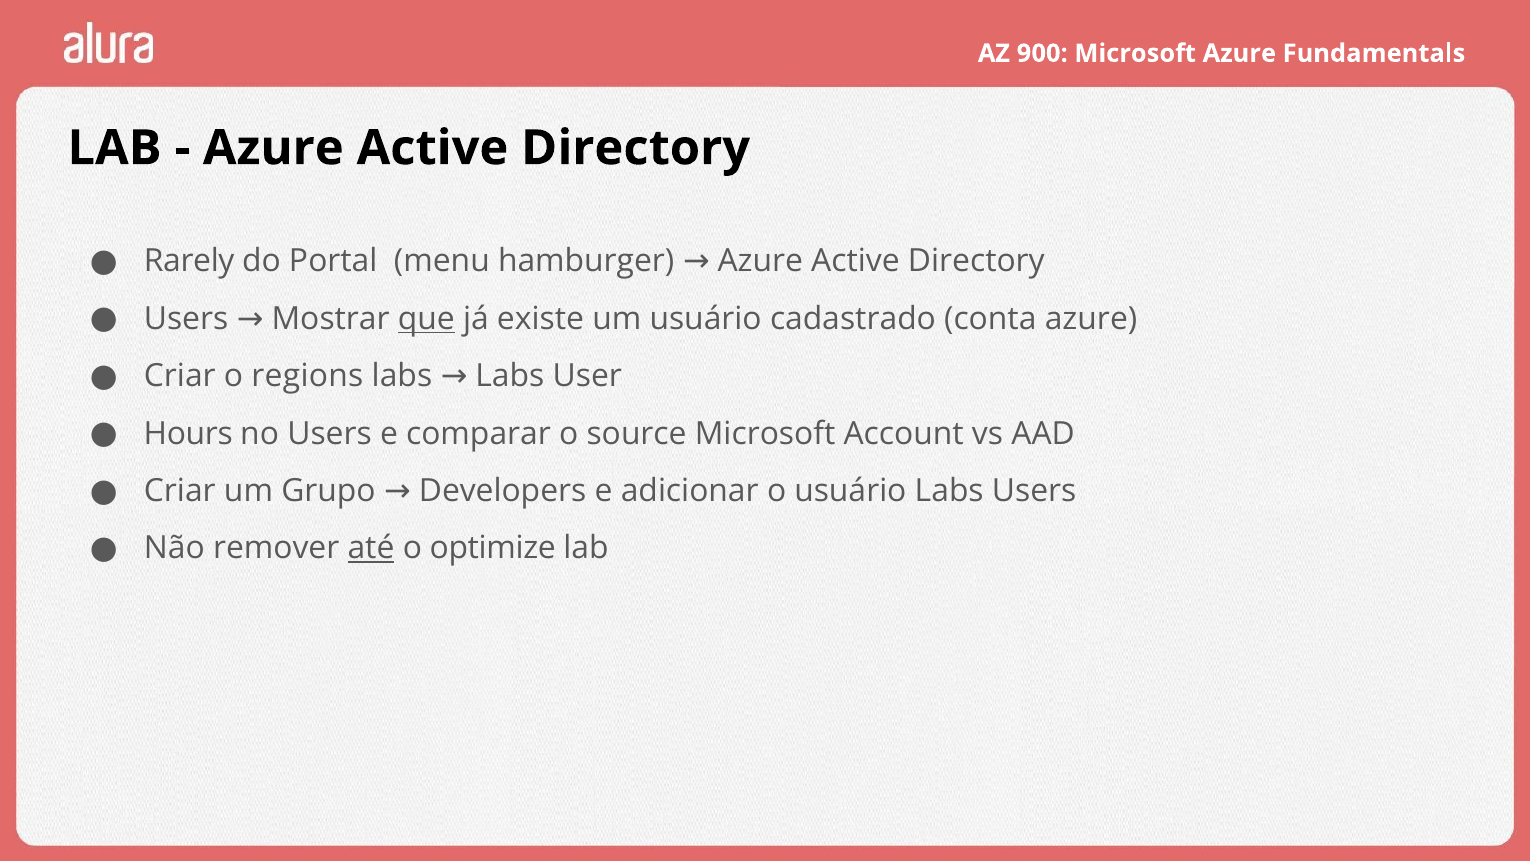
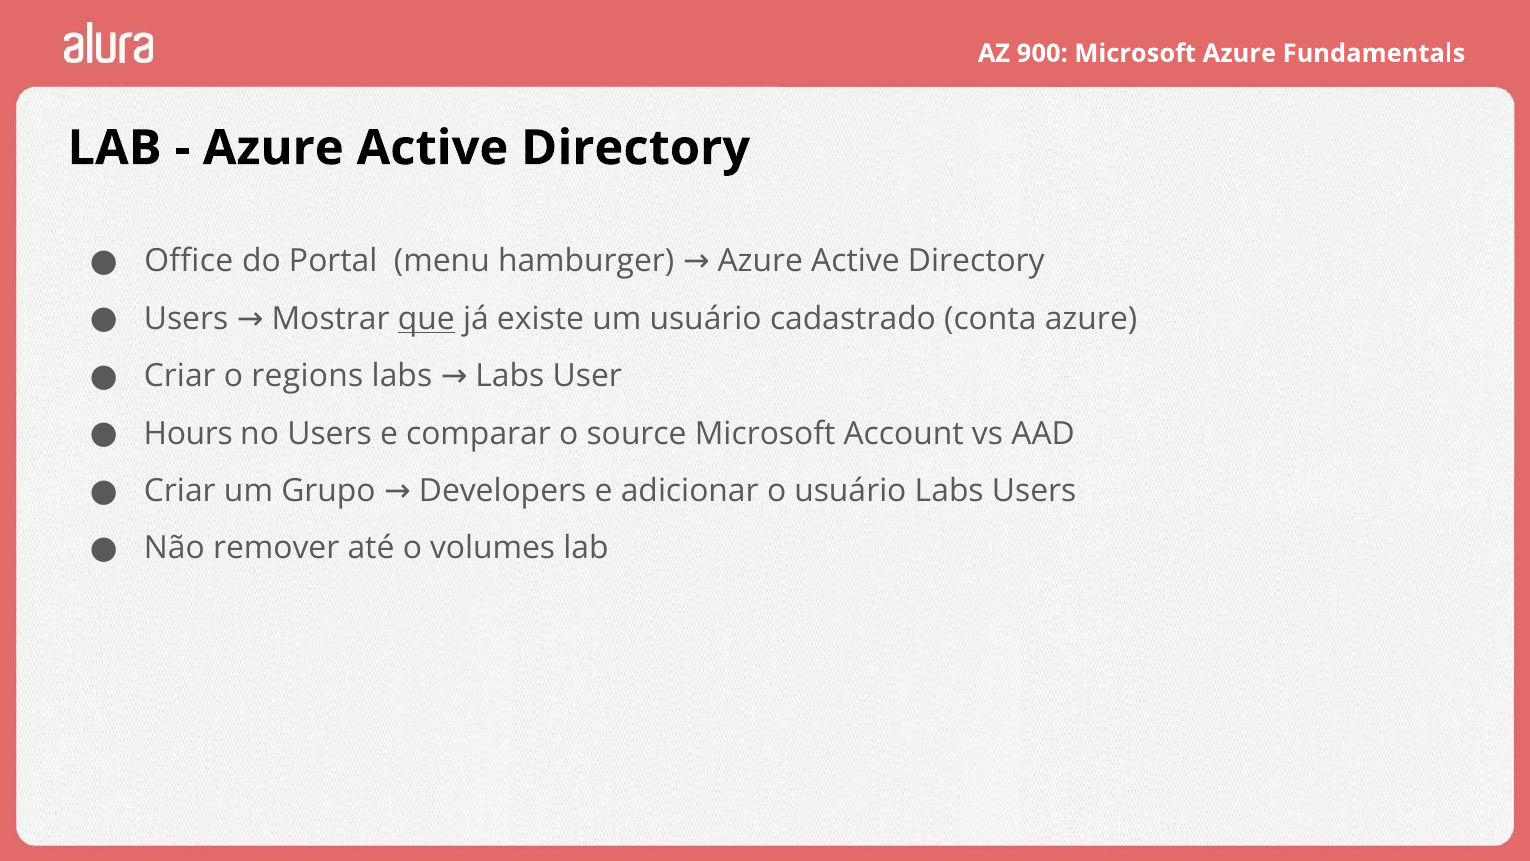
Rarely: Rarely -> Office (189, 261)
até underline: present -> none (371, 548)
optimize: optimize -> volumes (493, 548)
